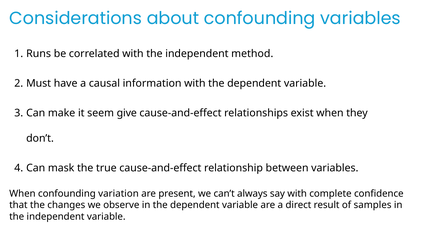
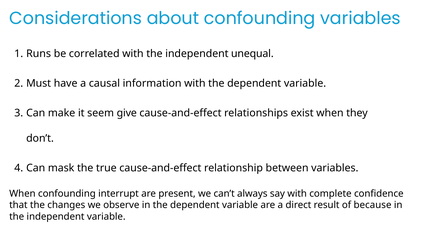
method: method -> unequal (252, 54)
variation: variation -> interrupt (119, 193)
samples: samples -> because (373, 205)
